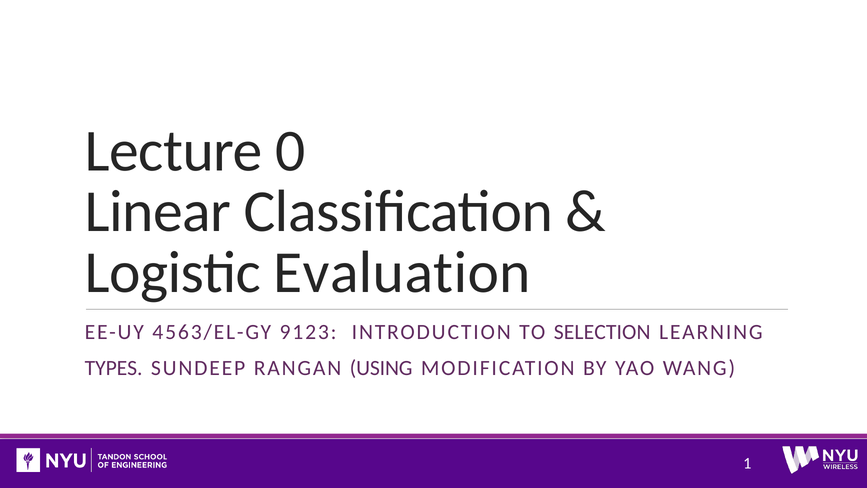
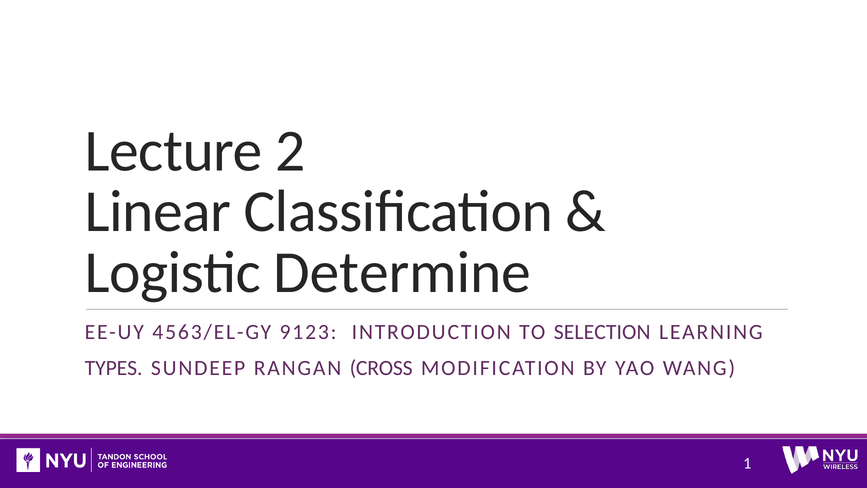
0: 0 -> 2 (290, 151)
Evaluation: Evaluation -> Determine (402, 272)
USING: USING -> CROSS (381, 368)
